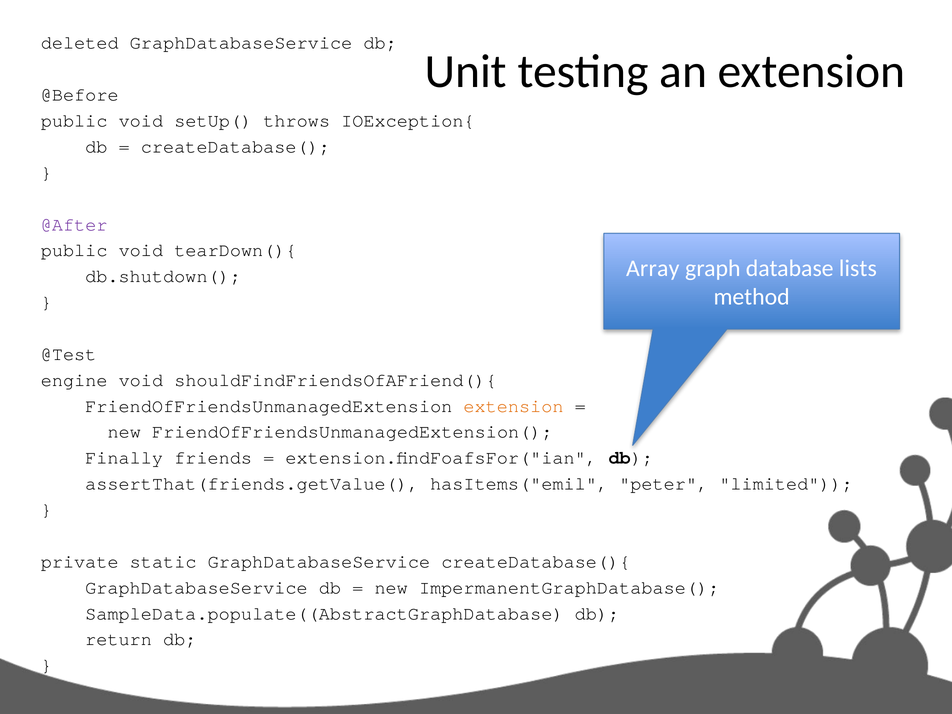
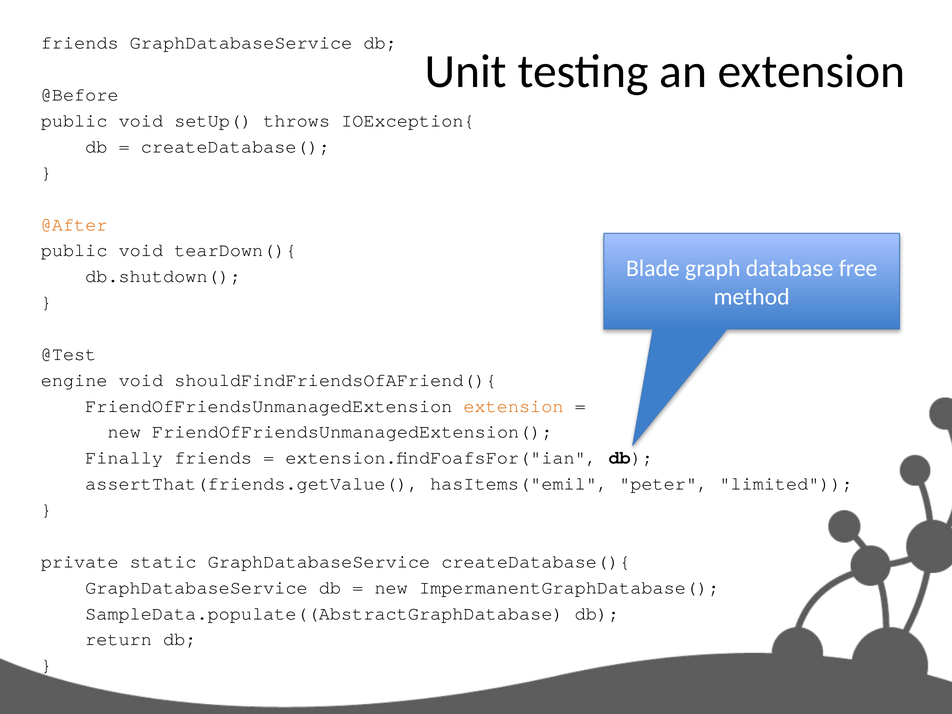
deleted: deleted -> friends (80, 43)
@After colour: purple -> orange (74, 224)
Array: Array -> Blade (653, 269)
lists: lists -> free (858, 269)
